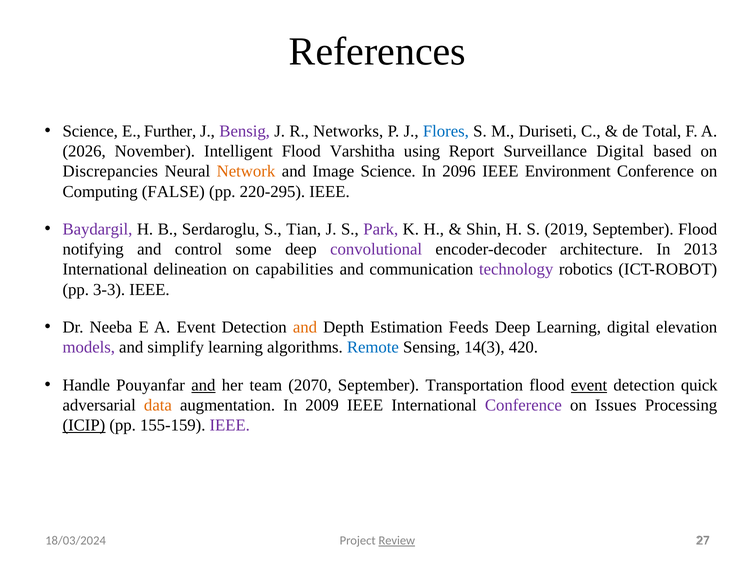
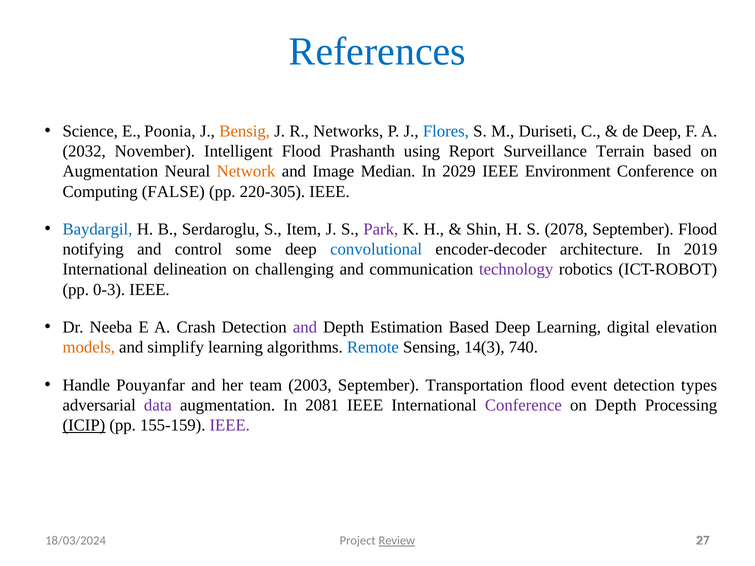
References colour: black -> blue (377, 52)
Further: Further -> Poonia (170, 131)
Bensig colour: purple -> orange (245, 131)
de Total: Total -> Deep (662, 131)
2026: 2026 -> 2032 (84, 151)
Varshitha: Varshitha -> Prashanth (362, 151)
Surveillance Digital: Digital -> Terrain (620, 151)
Discrepancies: Discrepancies -> Augmentation (110, 171)
Image Science: Science -> Median (388, 171)
2096: 2096 -> 2029 (459, 171)
220-295: 220-295 -> 220-305 (272, 192)
Baydargil colour: purple -> blue (97, 229)
Tian: Tian -> Item (304, 229)
2019: 2019 -> 2078 (566, 229)
convolutional colour: purple -> blue (376, 249)
2013: 2013 -> 2019 (701, 249)
capabilities: capabilities -> challenging (294, 270)
3-3: 3-3 -> 0-3 (109, 290)
A Event: Event -> Crash (196, 327)
and colour: orange -> purple (305, 327)
Estimation Feeds: Feeds -> Based (469, 327)
models colour: purple -> orange (89, 348)
420: 420 -> 740 (523, 348)
and underline: present -> none (203, 385)
2070: 2070 -> 2003 (310, 385)
event underline: present -> none (589, 385)
quick: quick -> types (699, 385)
data colour: orange -> purple (158, 405)
2009: 2009 -> 2081 (322, 405)
on Issues: Issues -> Depth (616, 405)
